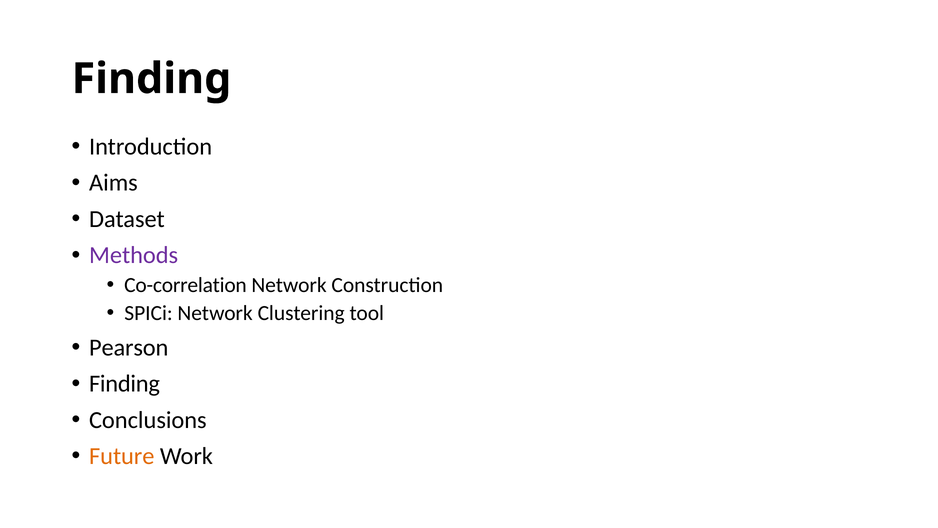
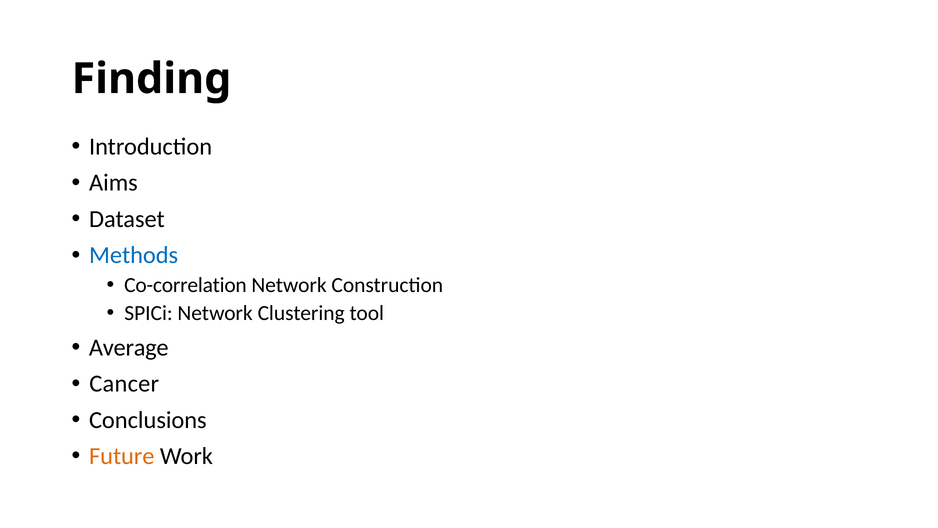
Methods colour: purple -> blue (134, 255)
Pearson: Pearson -> Average (129, 347)
Finding: Finding -> Cancer (124, 384)
